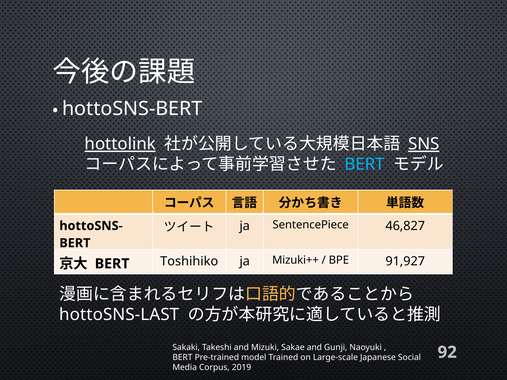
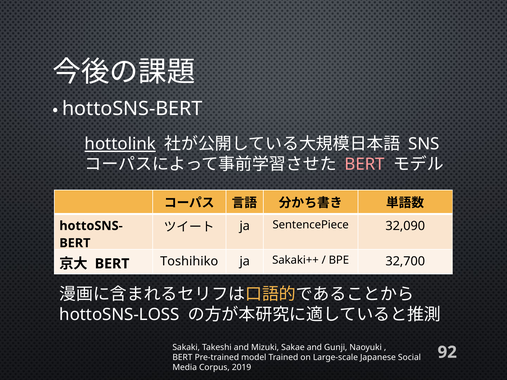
SNS underline: present -> none (424, 144)
BERT colour: light blue -> pink (364, 164)
46,827: 46,827 -> 32,090 (405, 226)
Mizuki++: Mizuki++ -> Sakaki++ (295, 260)
91,927: 91,927 -> 32,700 (405, 261)
hottoSNS-LAST: hottoSNS-LAST -> hottoSNS-LOSS (119, 315)
